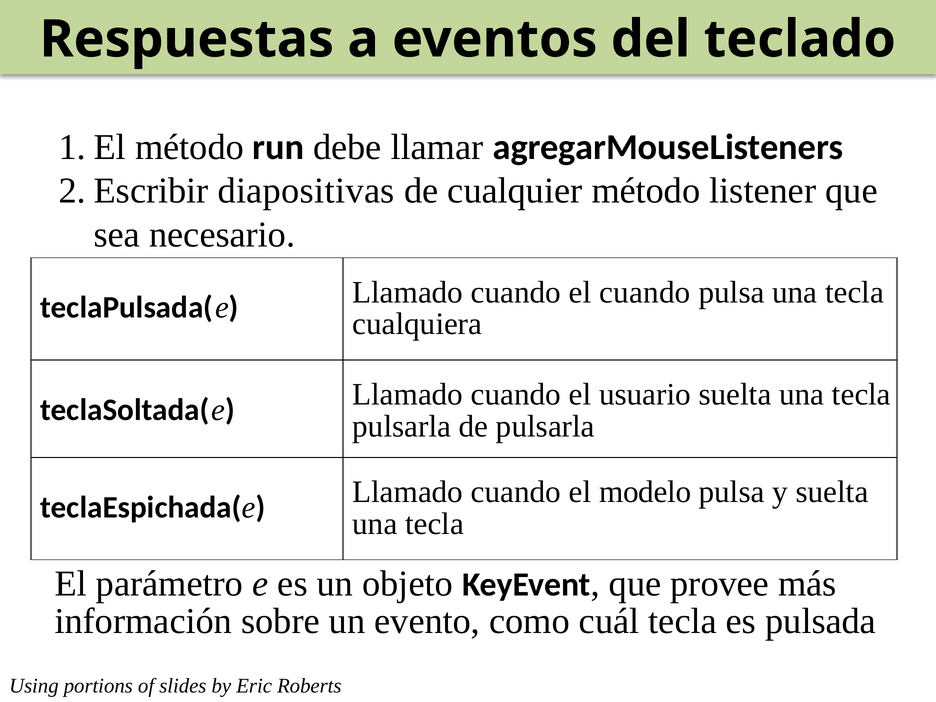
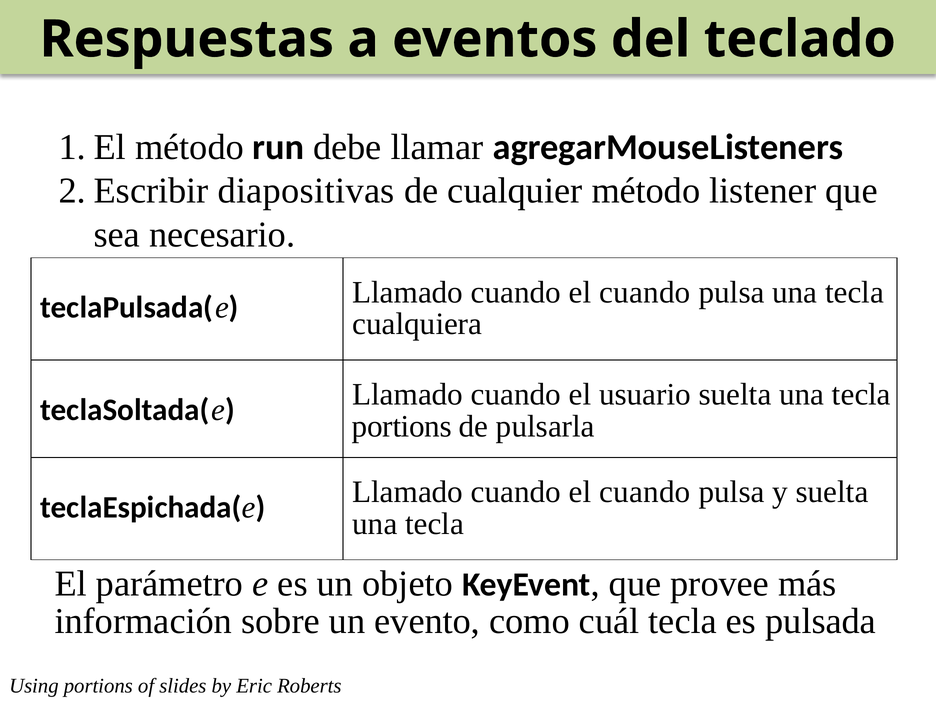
pulsarla: pulsarla -> portions (402, 426)
modelo: modelo -> cuando (645, 492)
